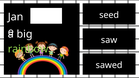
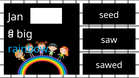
rainbow colour: light green -> light blue (29, 49)
